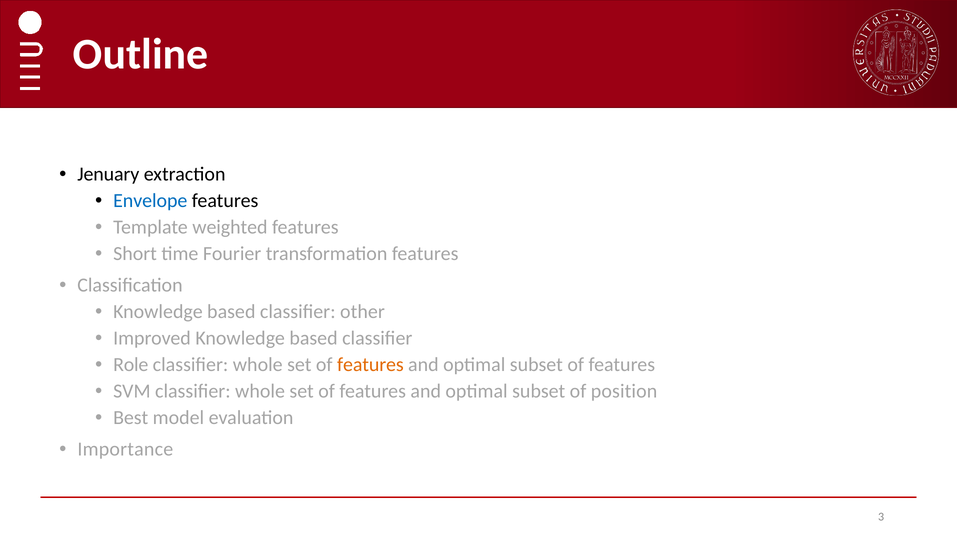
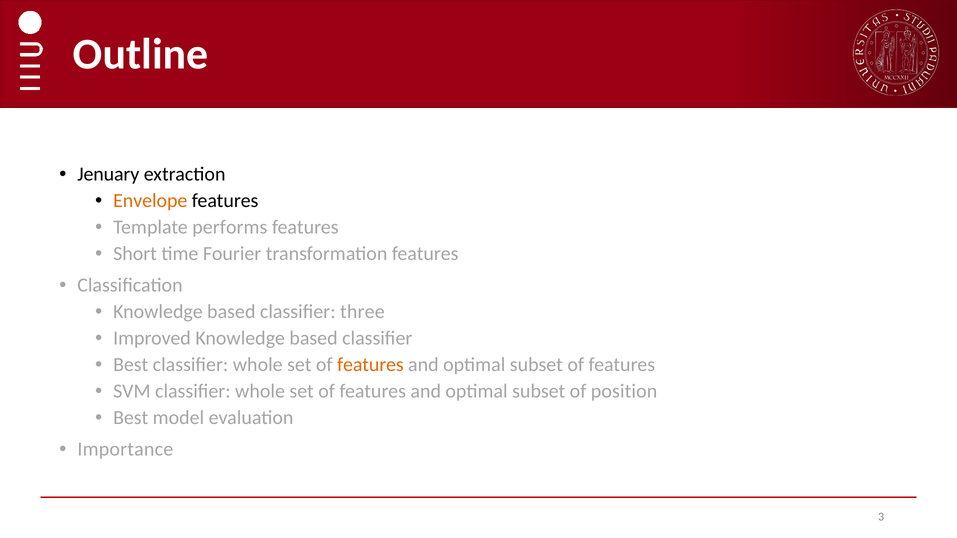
Envelope colour: blue -> orange (150, 201)
weighted: weighted -> performs (230, 228)
other: other -> three (362, 312)
Role: Role -> Best (131, 365)
